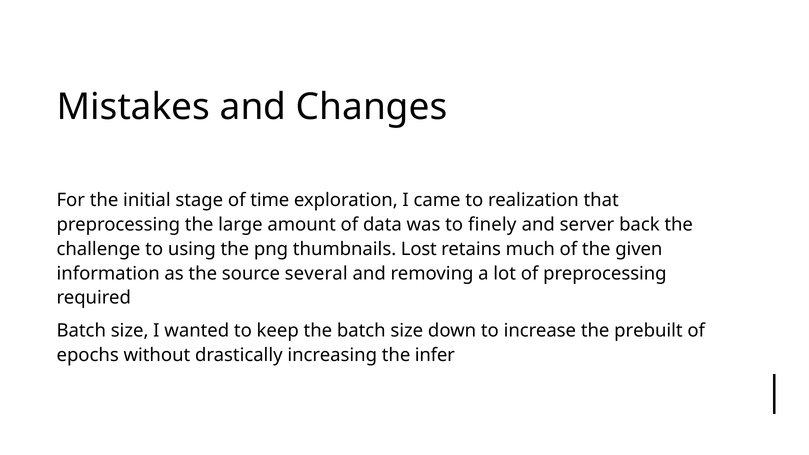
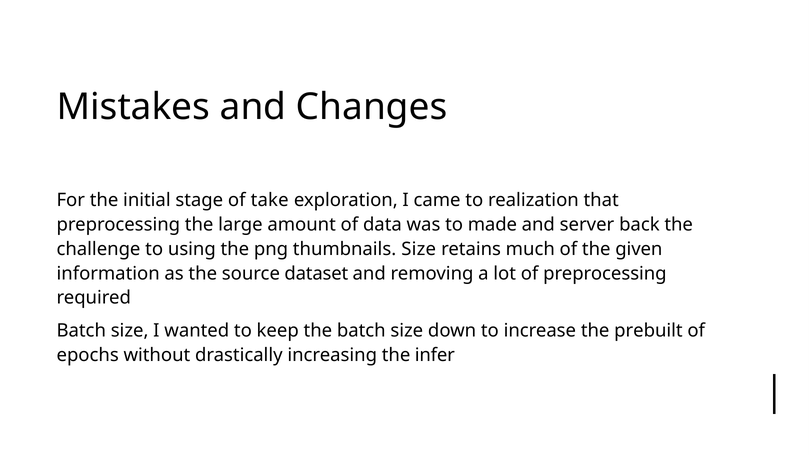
time: time -> take (270, 200)
finely: finely -> made (492, 225)
thumbnails Lost: Lost -> Size (419, 249)
several: several -> dataset (316, 273)
